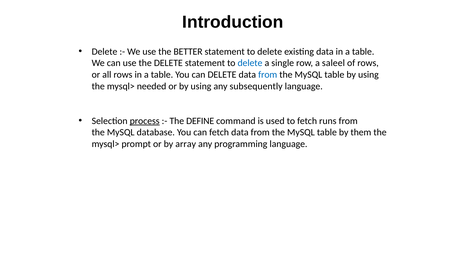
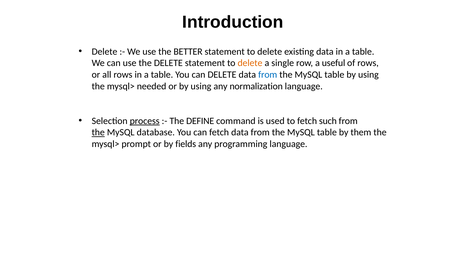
delete colour: blue -> orange (250, 63)
saleel: saleel -> useful (334, 63)
subsequently: subsequently -> normalization (256, 86)
runs: runs -> such (328, 121)
the underline: none -> present (98, 133)
array: array -> fields (186, 144)
